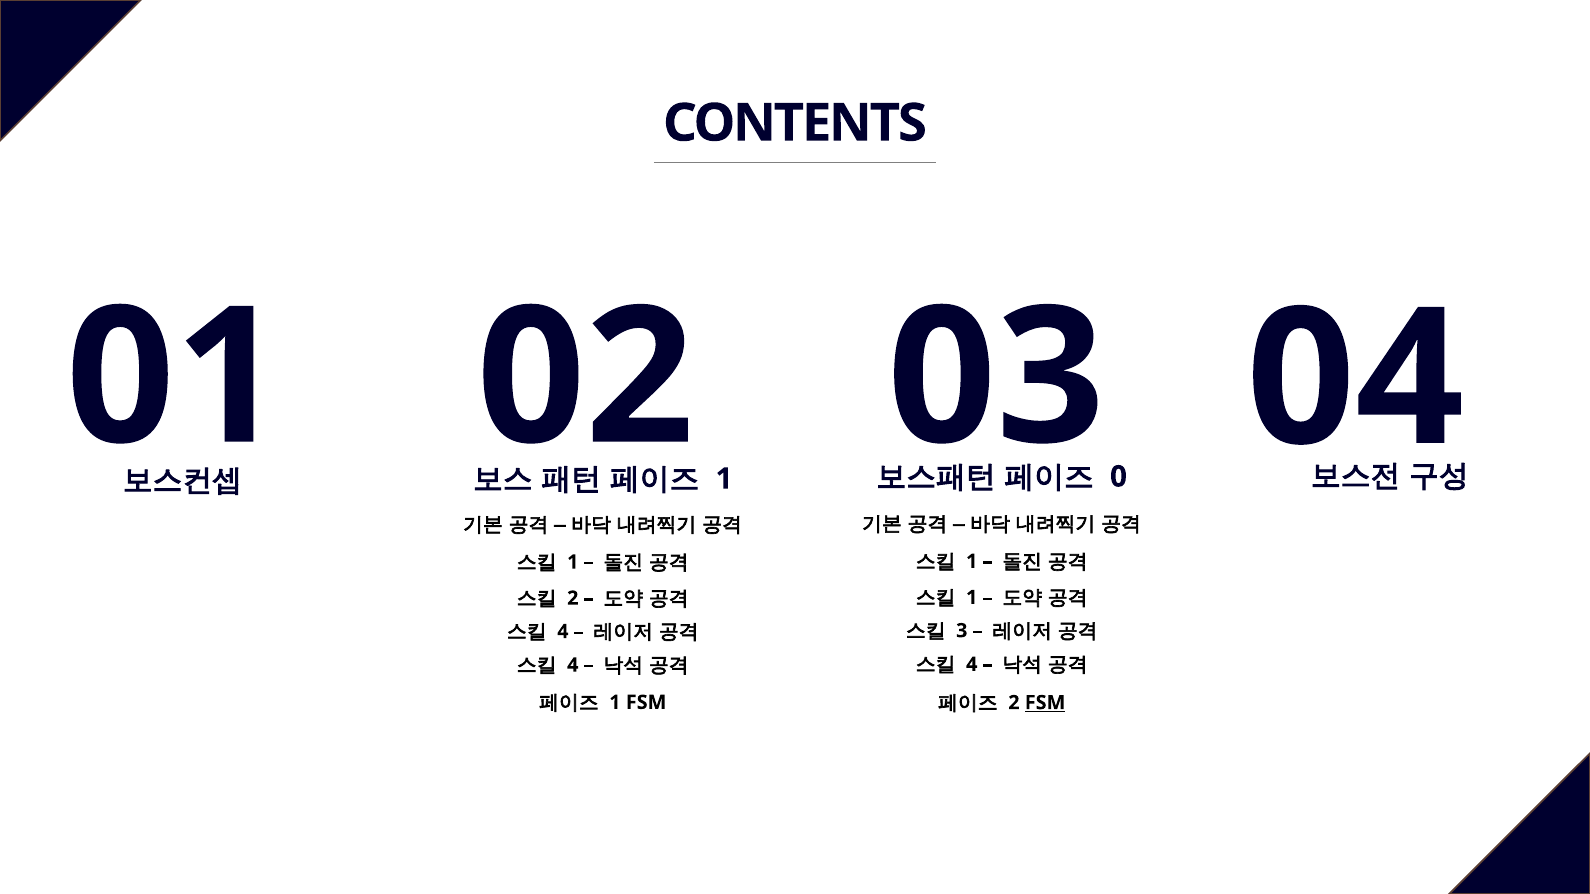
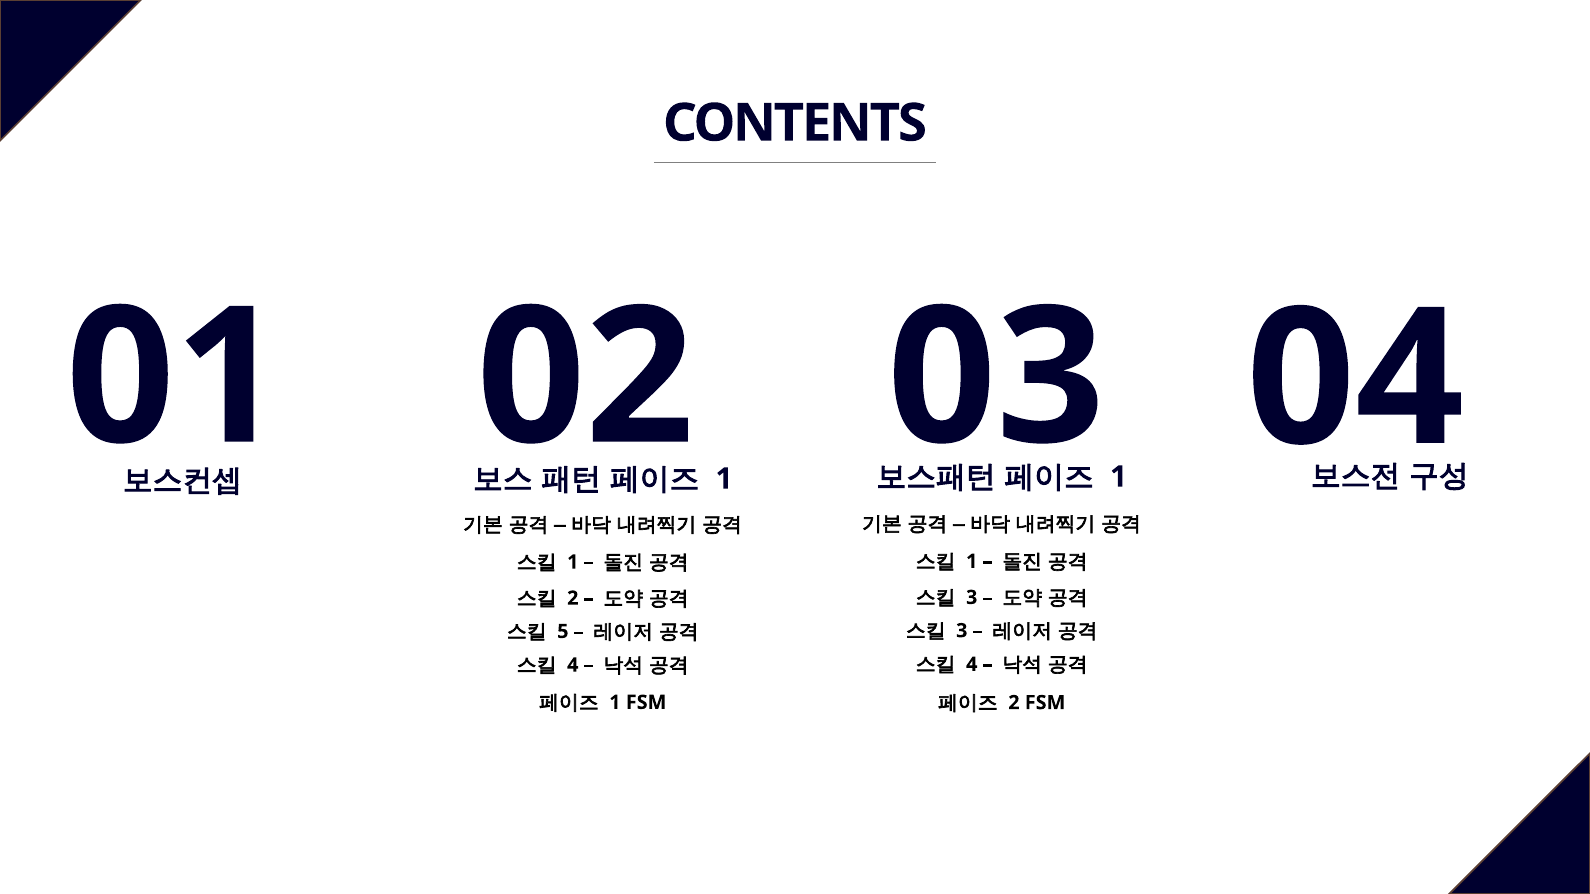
0: 0 -> 1 (1119, 477)
1: 1 -> 3 (972, 598)
4: 4 -> 5 (563, 632)
FSM underline: present -> none (1045, 703)
